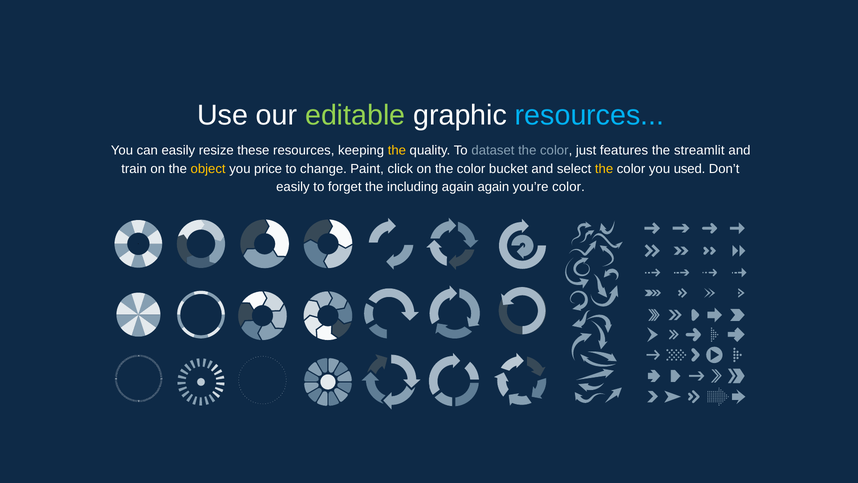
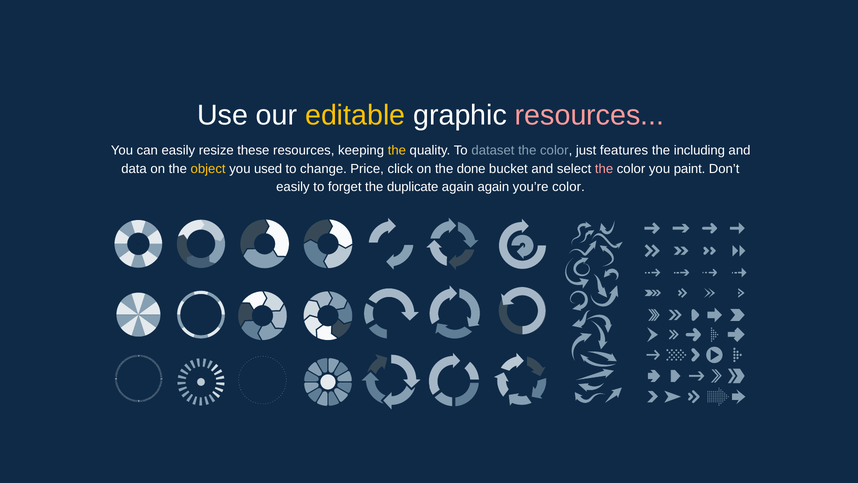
editable colour: light green -> yellow (355, 115)
resources colour: light blue -> pink (590, 115)
streamlit: streamlit -> including (699, 151)
train: train -> data (134, 169)
price: price -> used (268, 169)
Paint: Paint -> Price (367, 169)
on the color: color -> done (471, 169)
the colour: yellow -> pink (604, 169)
used: used -> paint (690, 169)
including: including -> duplicate (413, 187)
